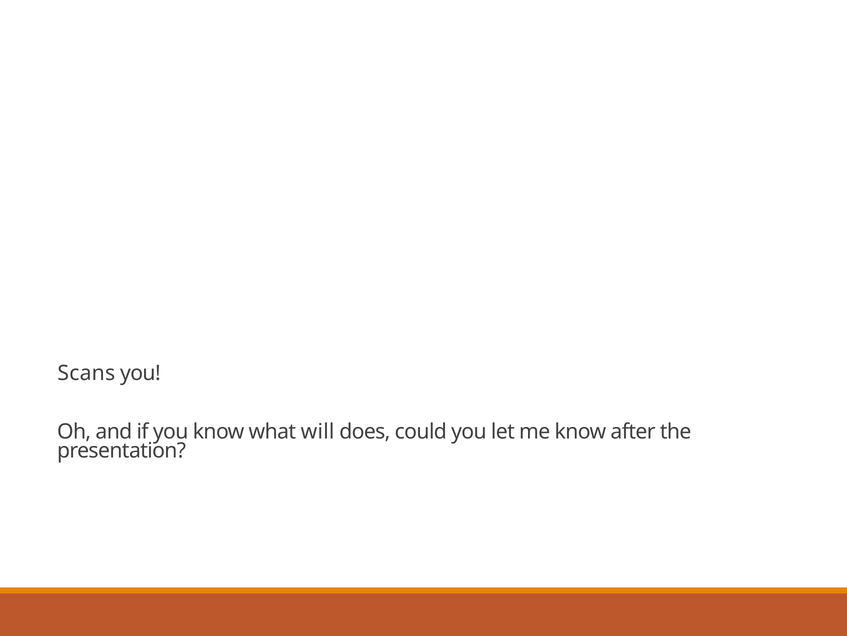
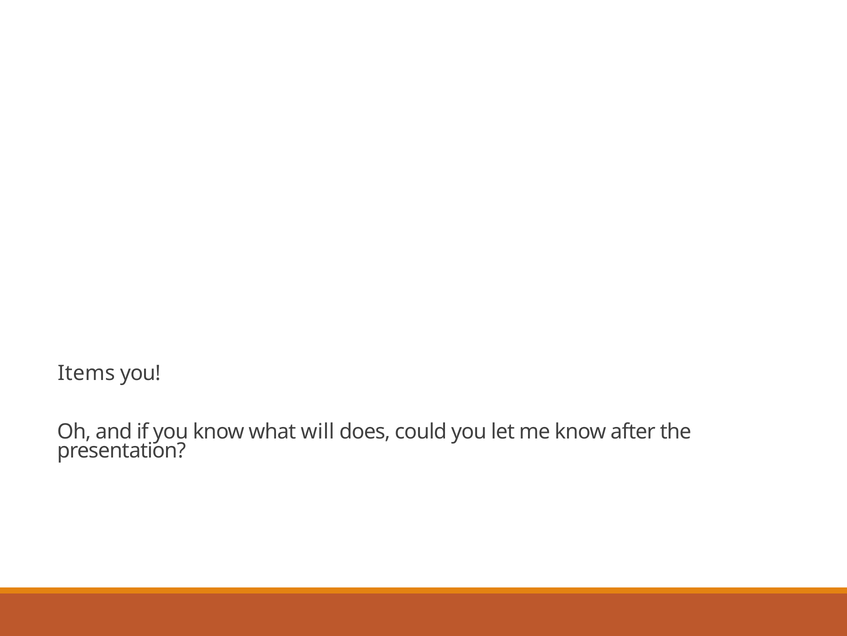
Scans: Scans -> Items (86, 373)
